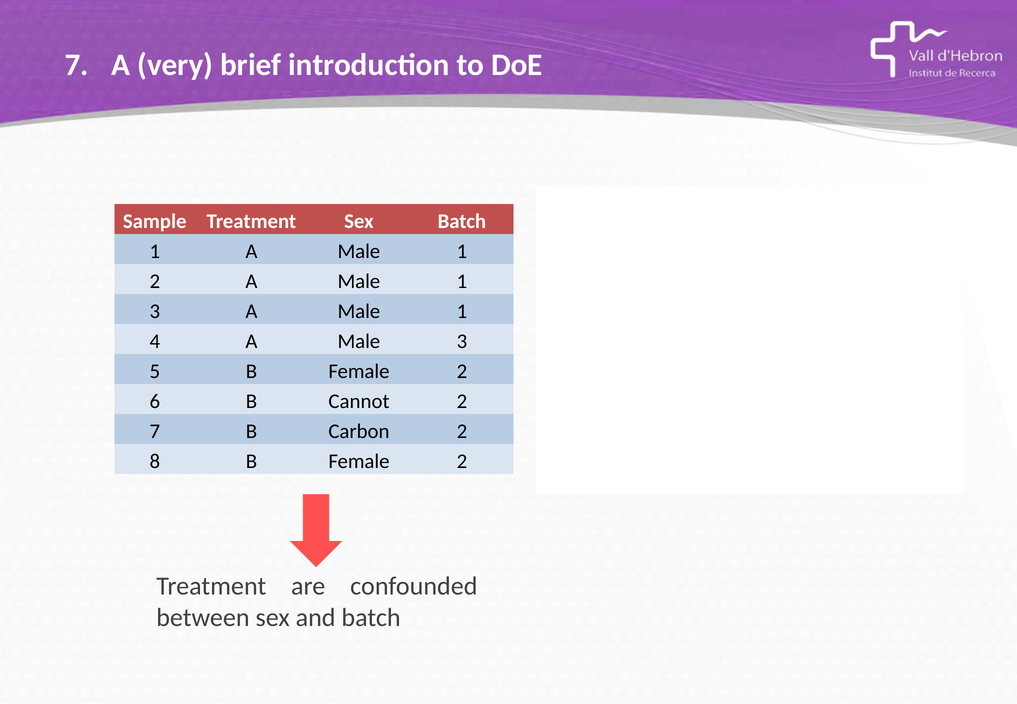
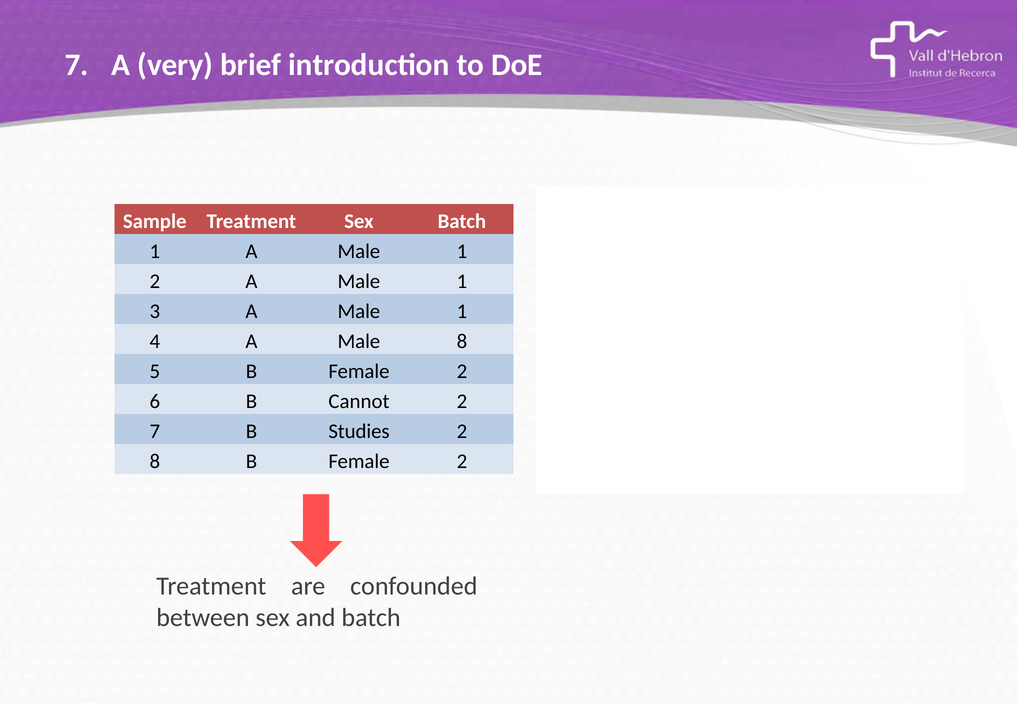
Male 3: 3 -> 8 (462, 342)
Carbon: Carbon -> Studies (359, 432)
